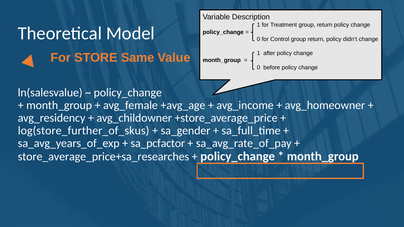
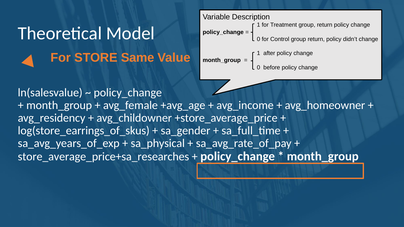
log(store_further_of_skus: log(store_further_of_skus -> log(store_earrings_of_skus (84, 131)
sa_pcfactor: sa_pcfactor -> sa_physical (158, 143)
